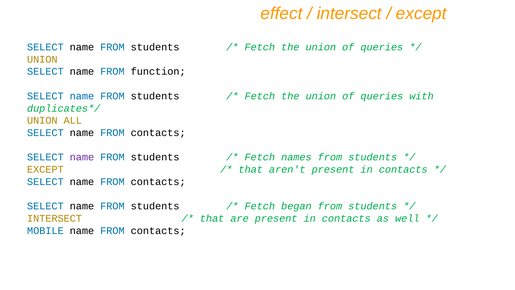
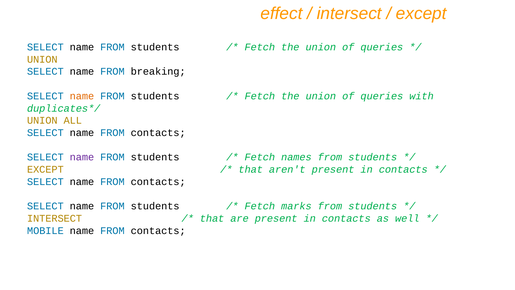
function: function -> breaking (158, 72)
name colour: blue -> orange (82, 96)
began: began -> marks (296, 206)
